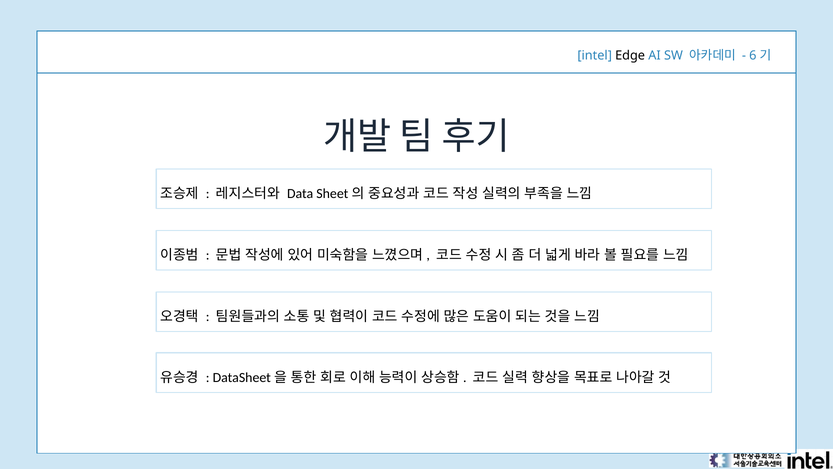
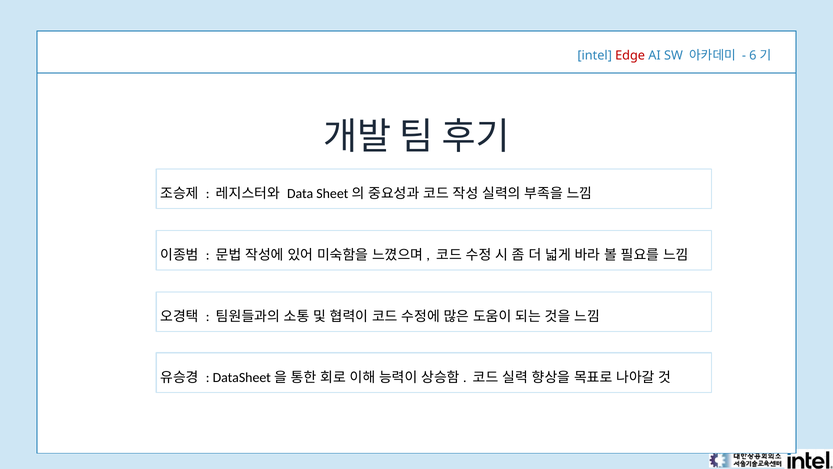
Edge colour: black -> red (630, 55)
